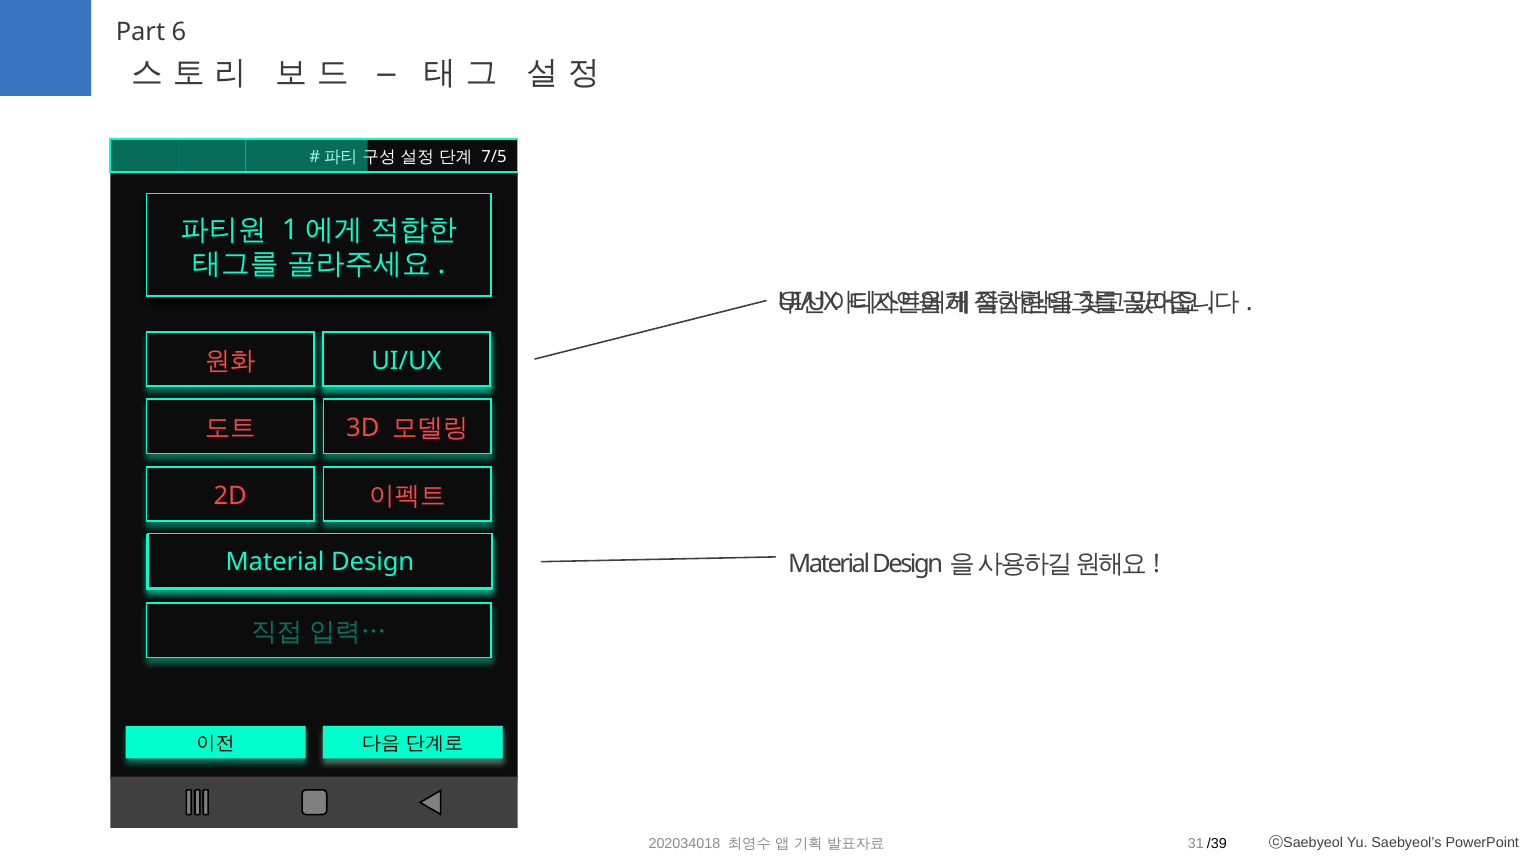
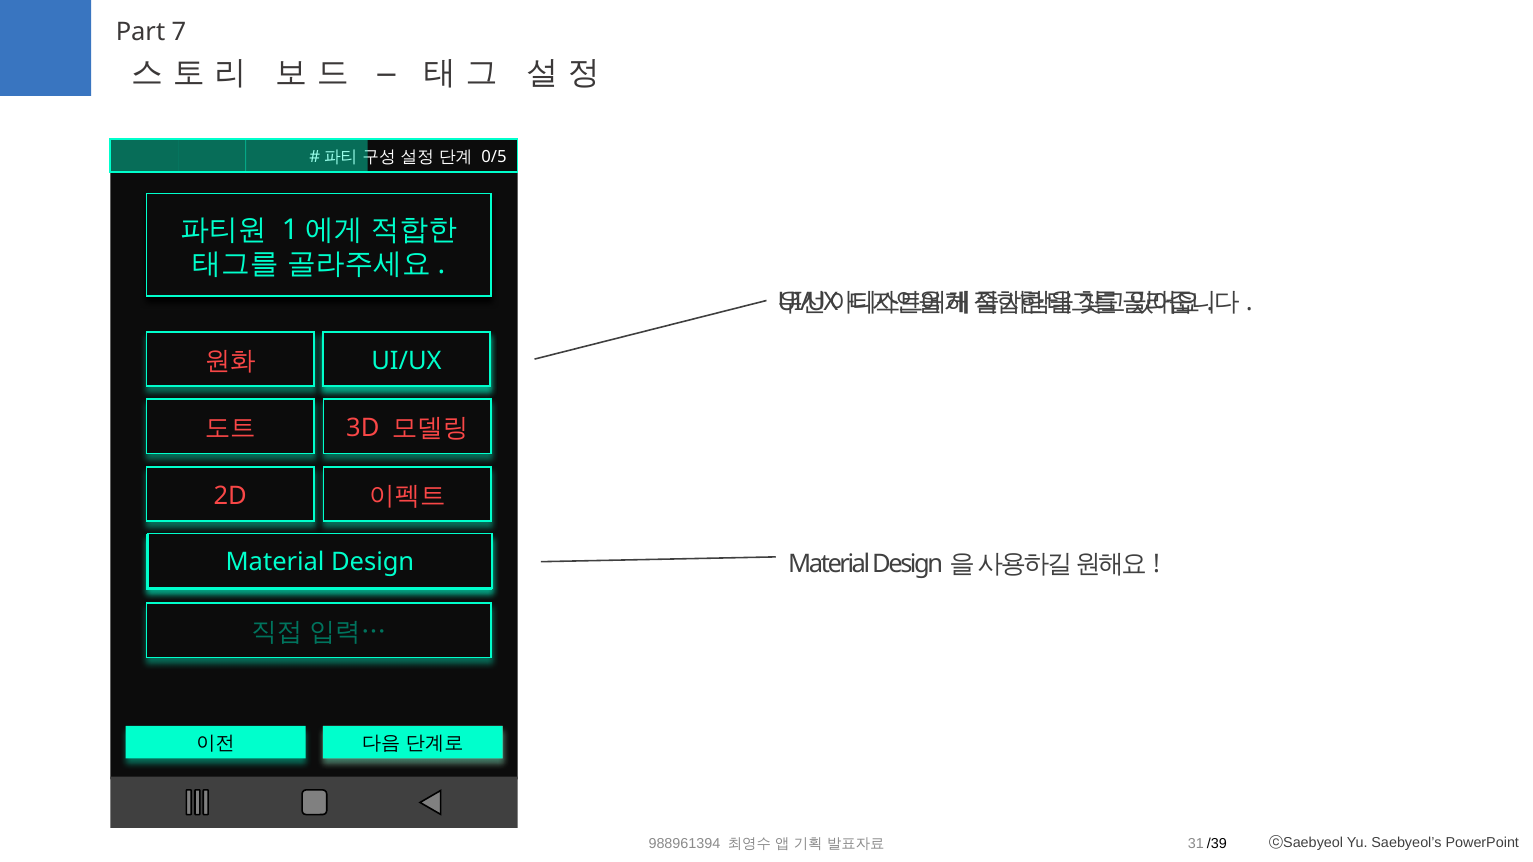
6: 6 -> 7 (179, 33)
7/5: 7/5 -> 0/5 (494, 157)
202034018: 202034018 -> 988961394 (684, 844)
